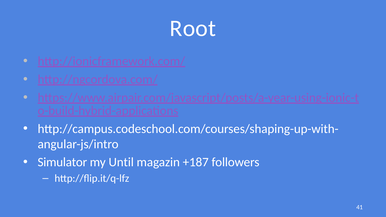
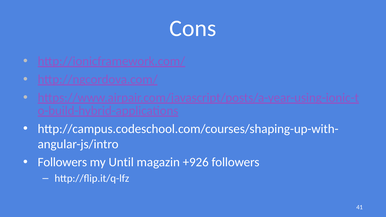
Root: Root -> Cons (193, 28)
Simulator: Simulator -> Followers (62, 162)
+187: +187 -> +926 (196, 162)
